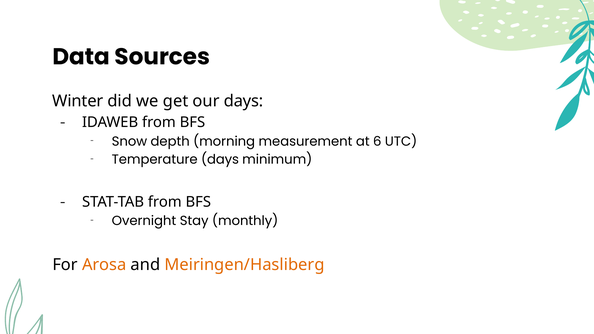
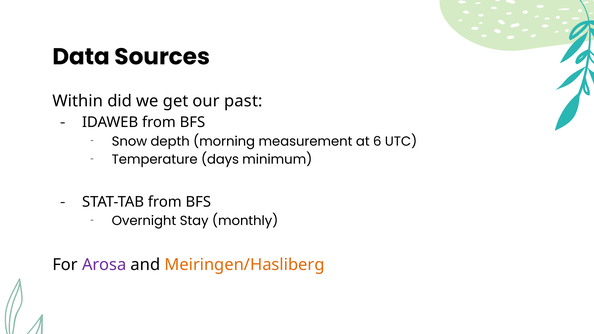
Winter: Winter -> Within (78, 101)
our days: days -> past (243, 101)
Arosa colour: orange -> purple (104, 265)
